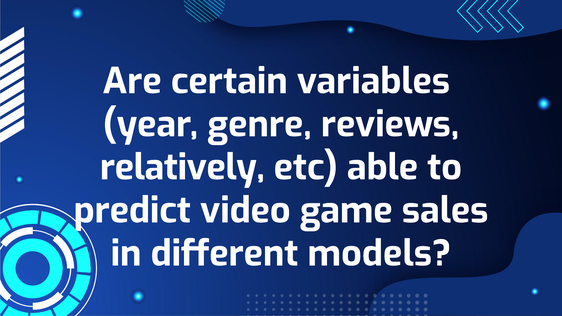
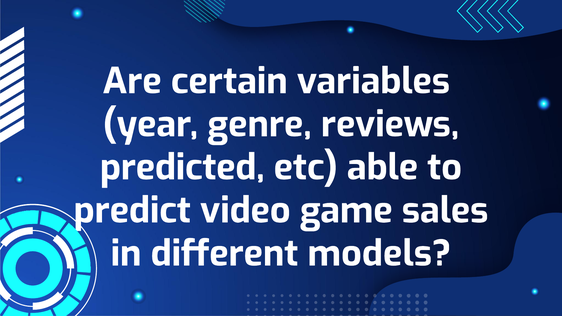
relatively: relatively -> predicted (182, 168)
